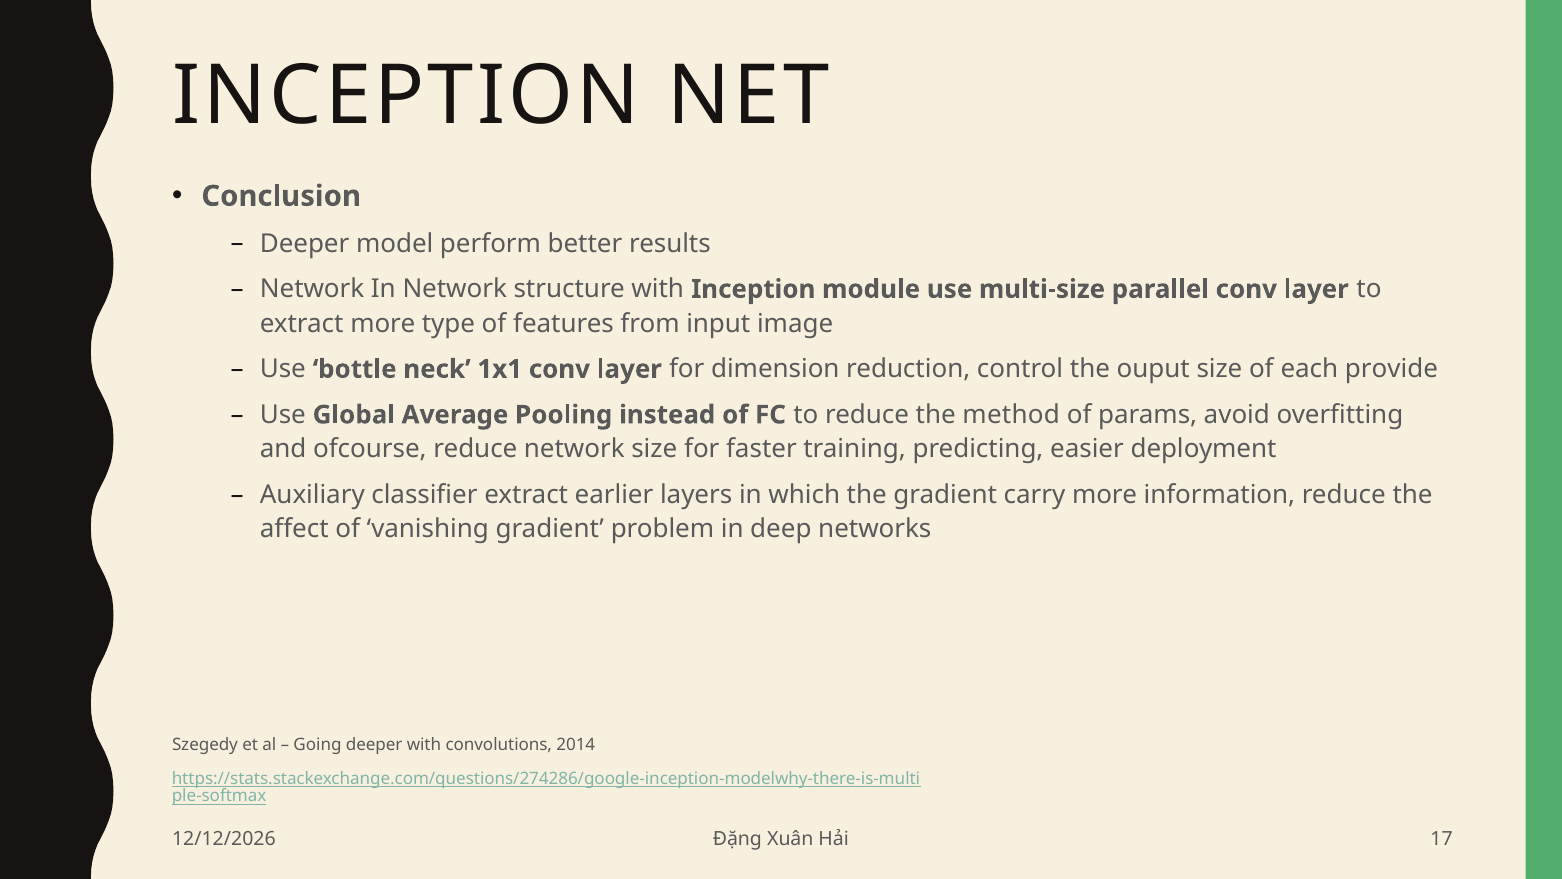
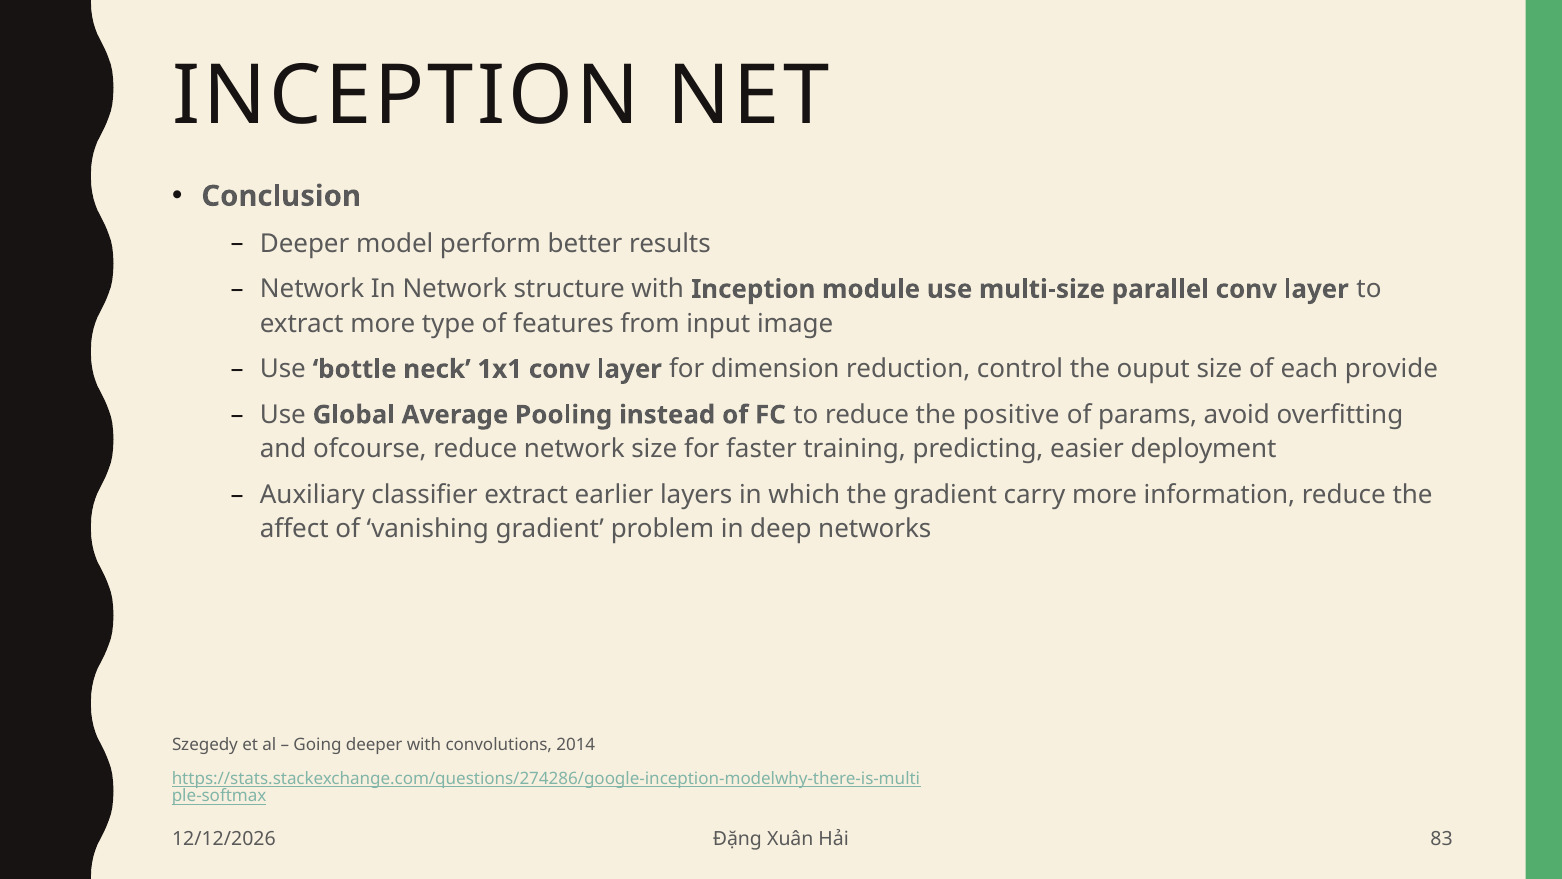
method: method -> positive (1011, 415)
17: 17 -> 83 (1442, 839)
